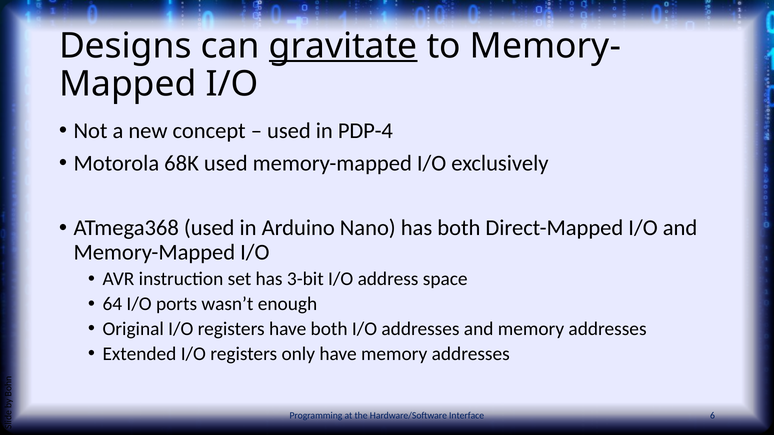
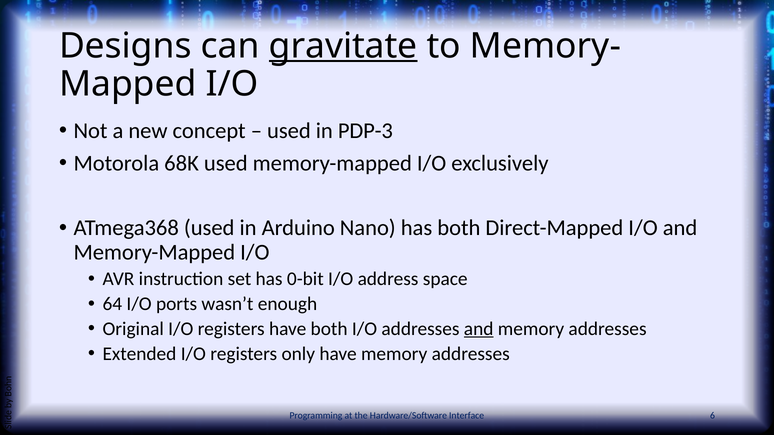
PDP-4: PDP-4 -> PDP-3 (365, 131)
3-bit: 3-bit -> 0-bit (305, 279)
and underline: none -> present (479, 329)
